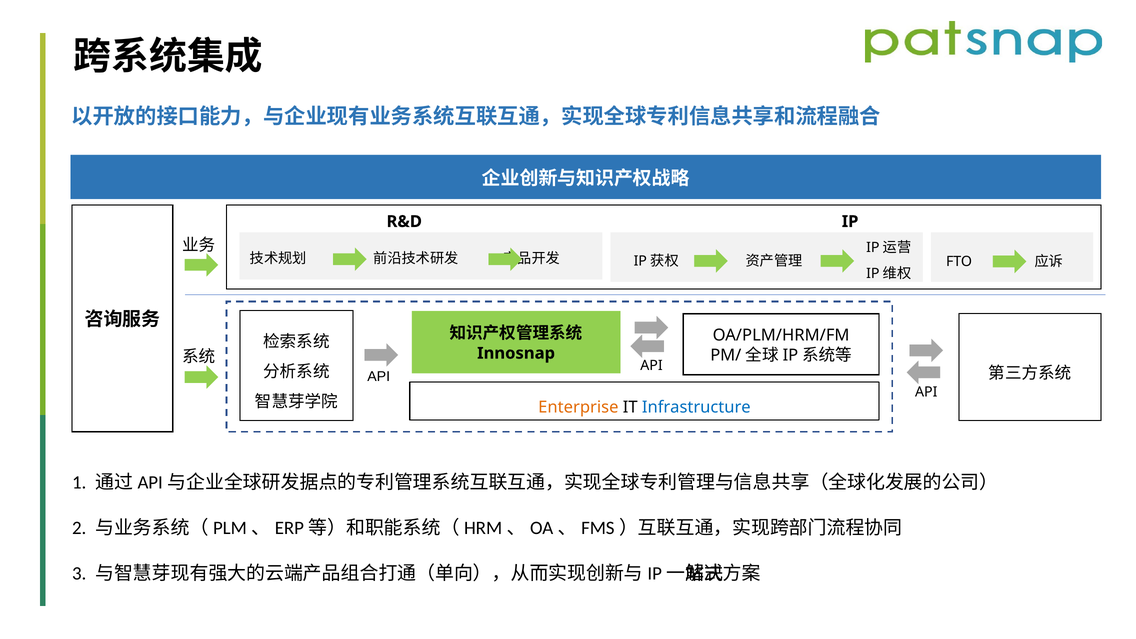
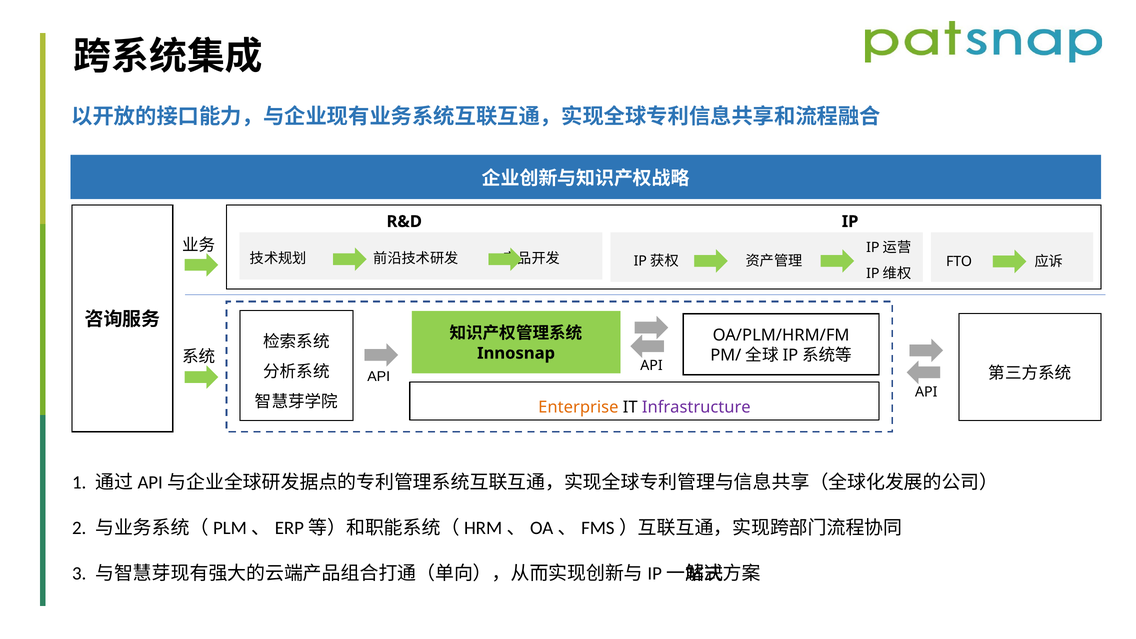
Infrastructure colour: blue -> purple (696, 407)
